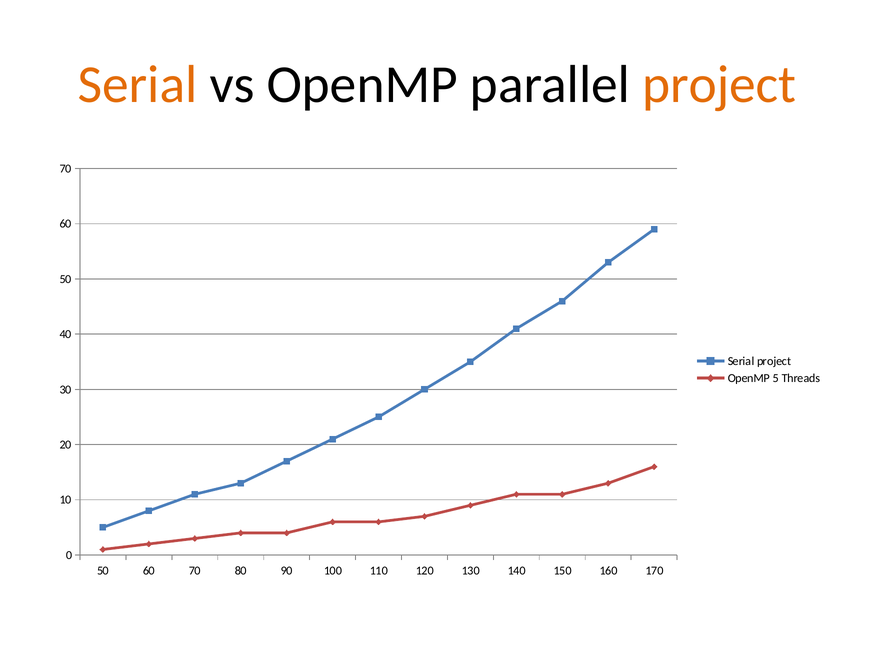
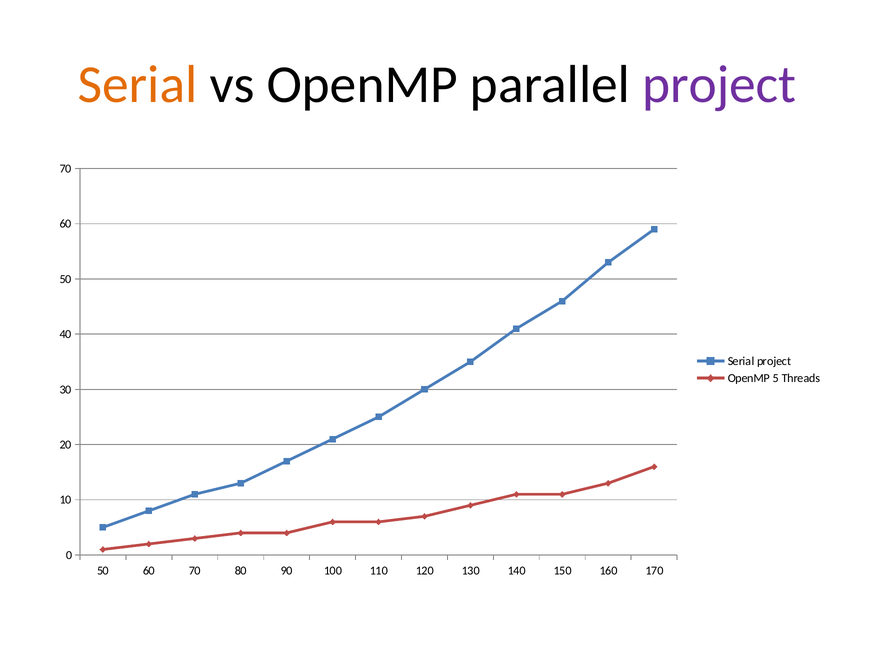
project colour: orange -> purple (719, 85)
